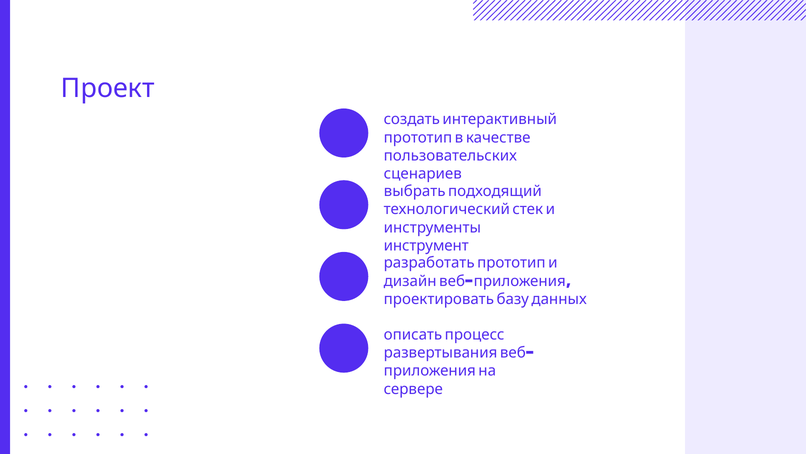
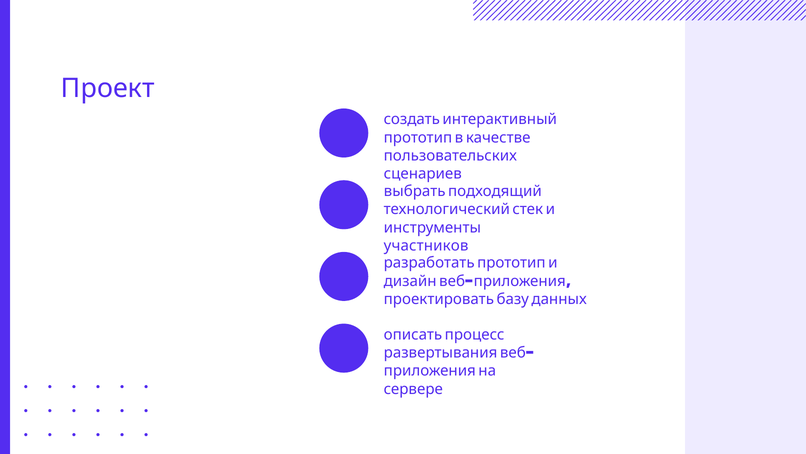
инструмент: инструмент -> участников (426, 245)
